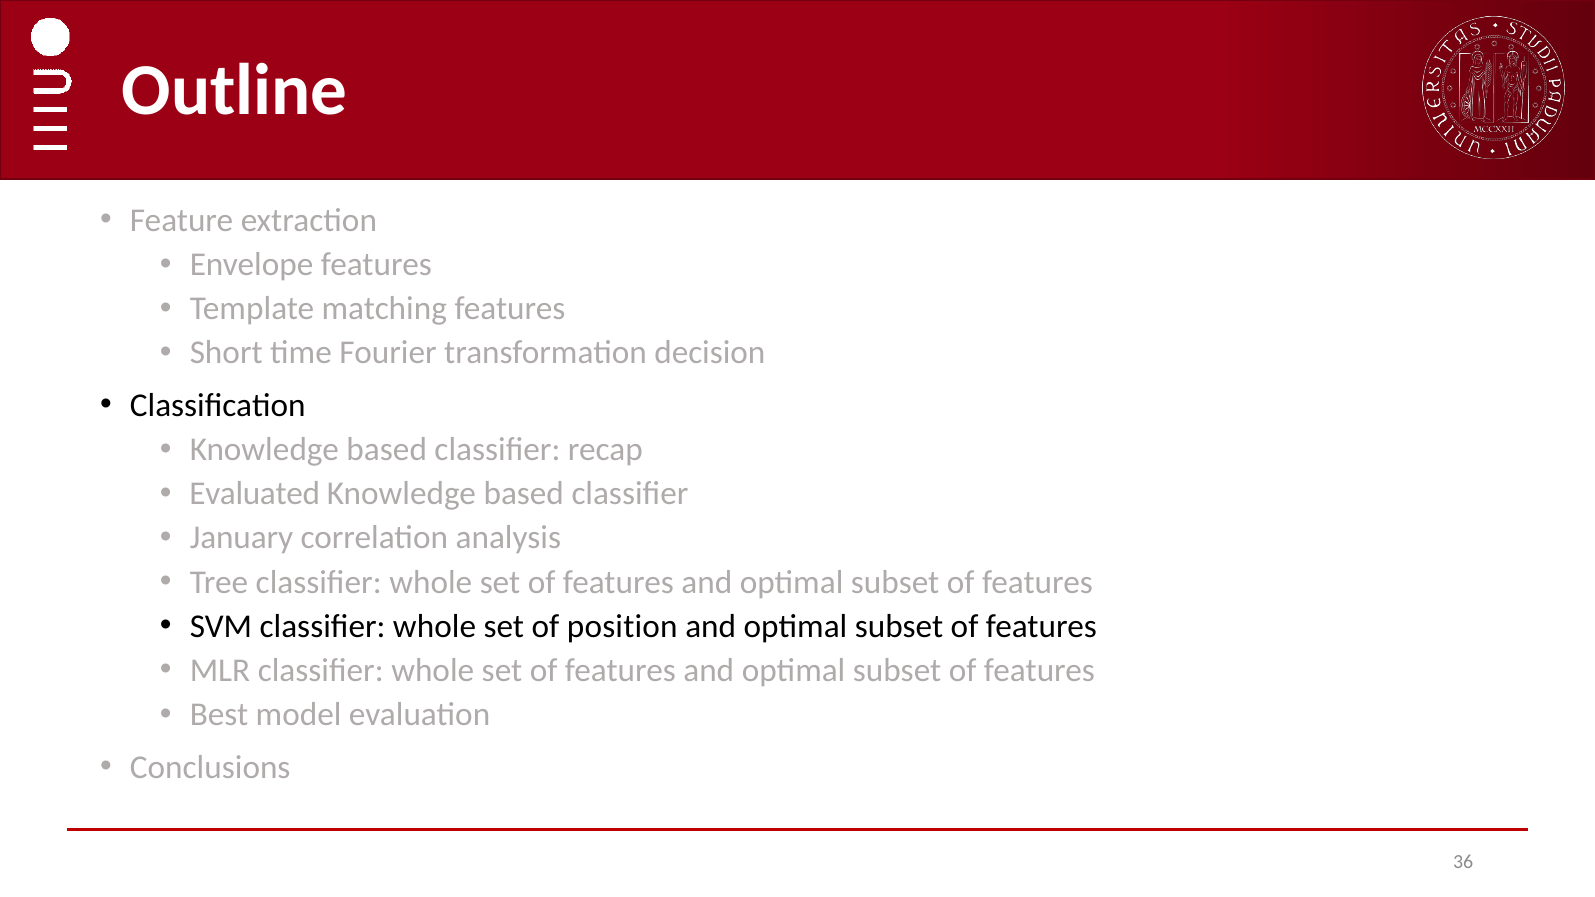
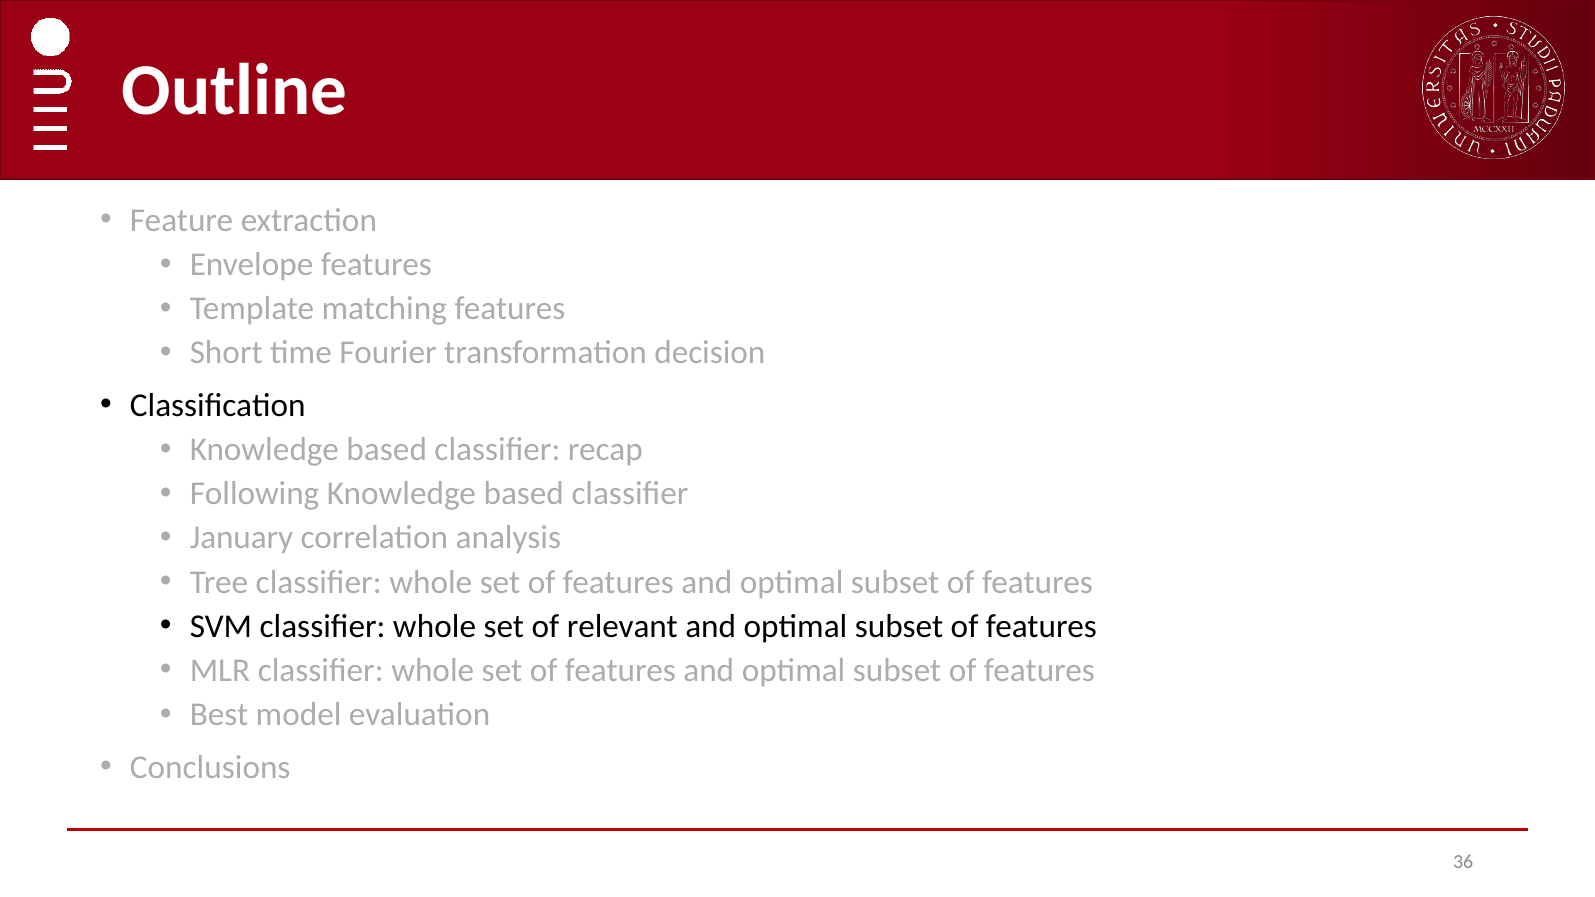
Evaluated: Evaluated -> Following (255, 494)
position: position -> relevant (622, 626)
